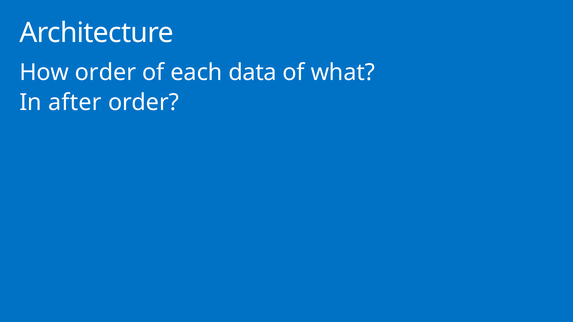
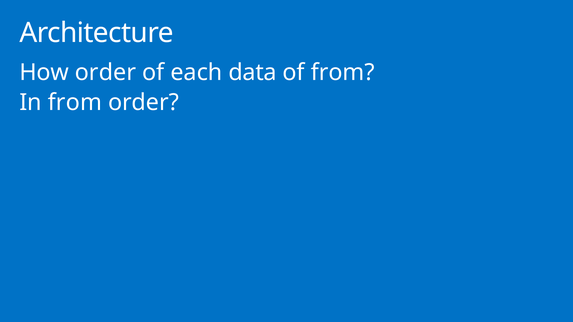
of what: what -> from (343, 73)
In after: after -> from (75, 103)
